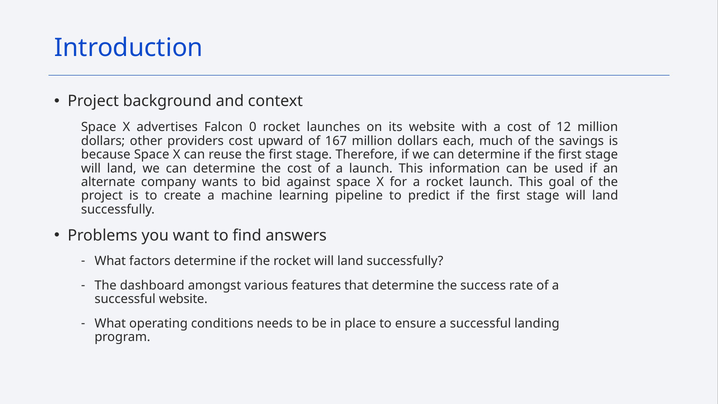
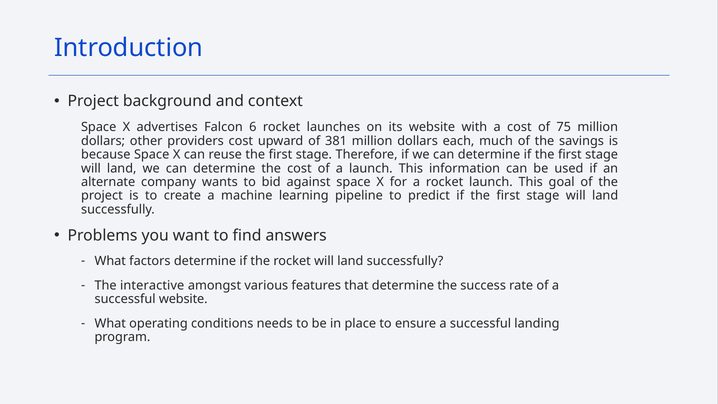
0: 0 -> 6 (253, 127)
12: 12 -> 75 (564, 127)
167: 167 -> 381 (336, 141)
dashboard: dashboard -> interactive (152, 285)
